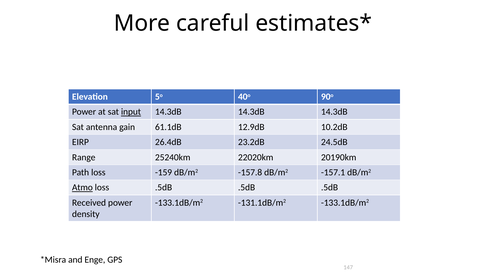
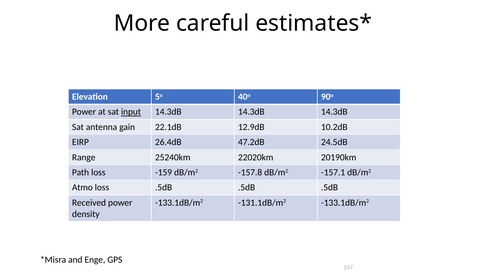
61.1dB: 61.1dB -> 22.1dB (168, 127)
23.2dB: 23.2dB -> 47.2dB (251, 142)
Atmo underline: present -> none (82, 188)
